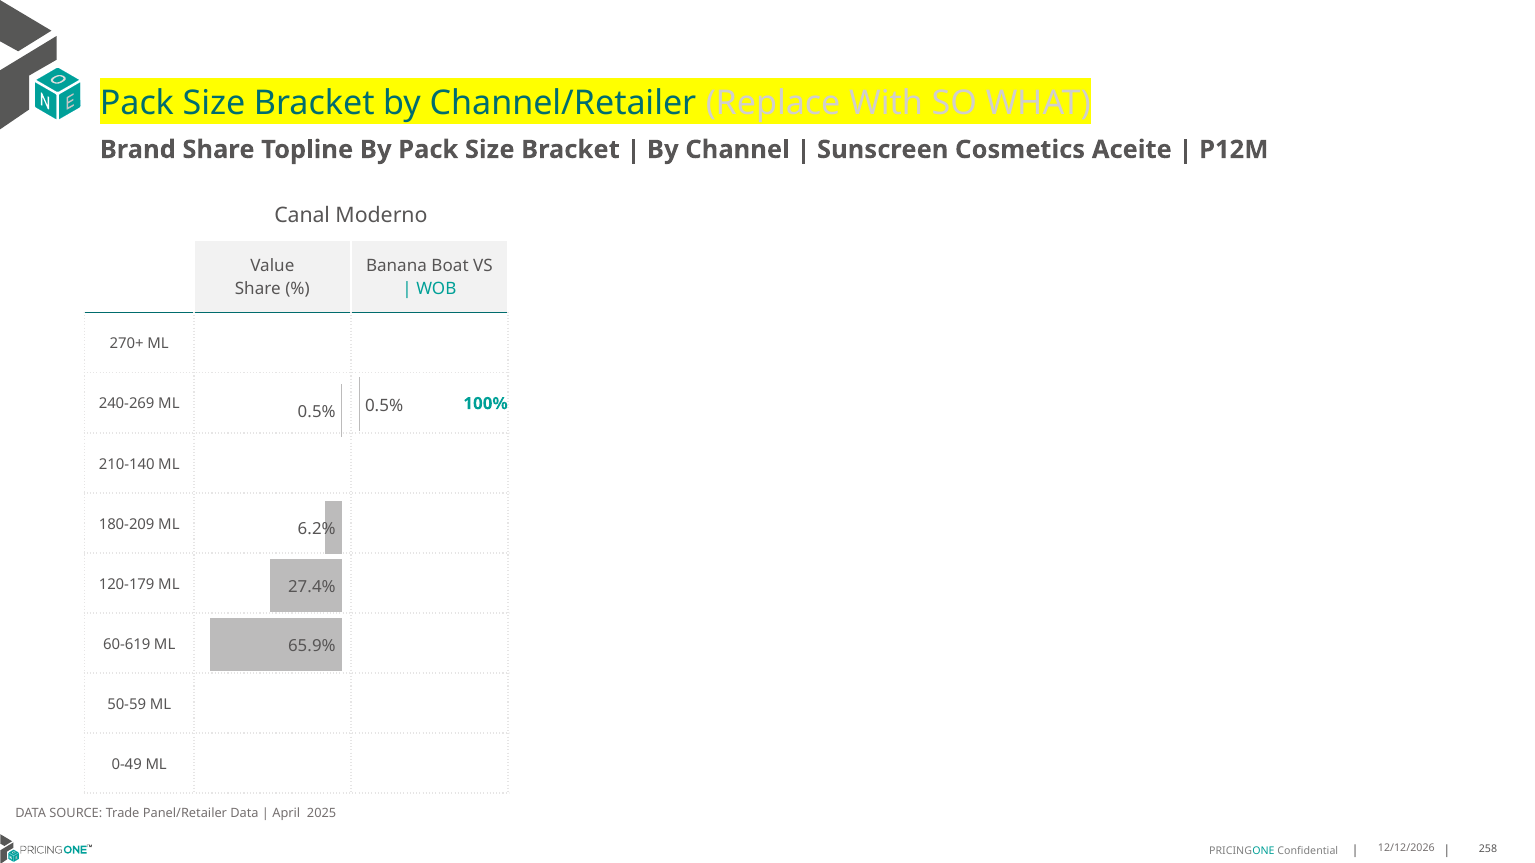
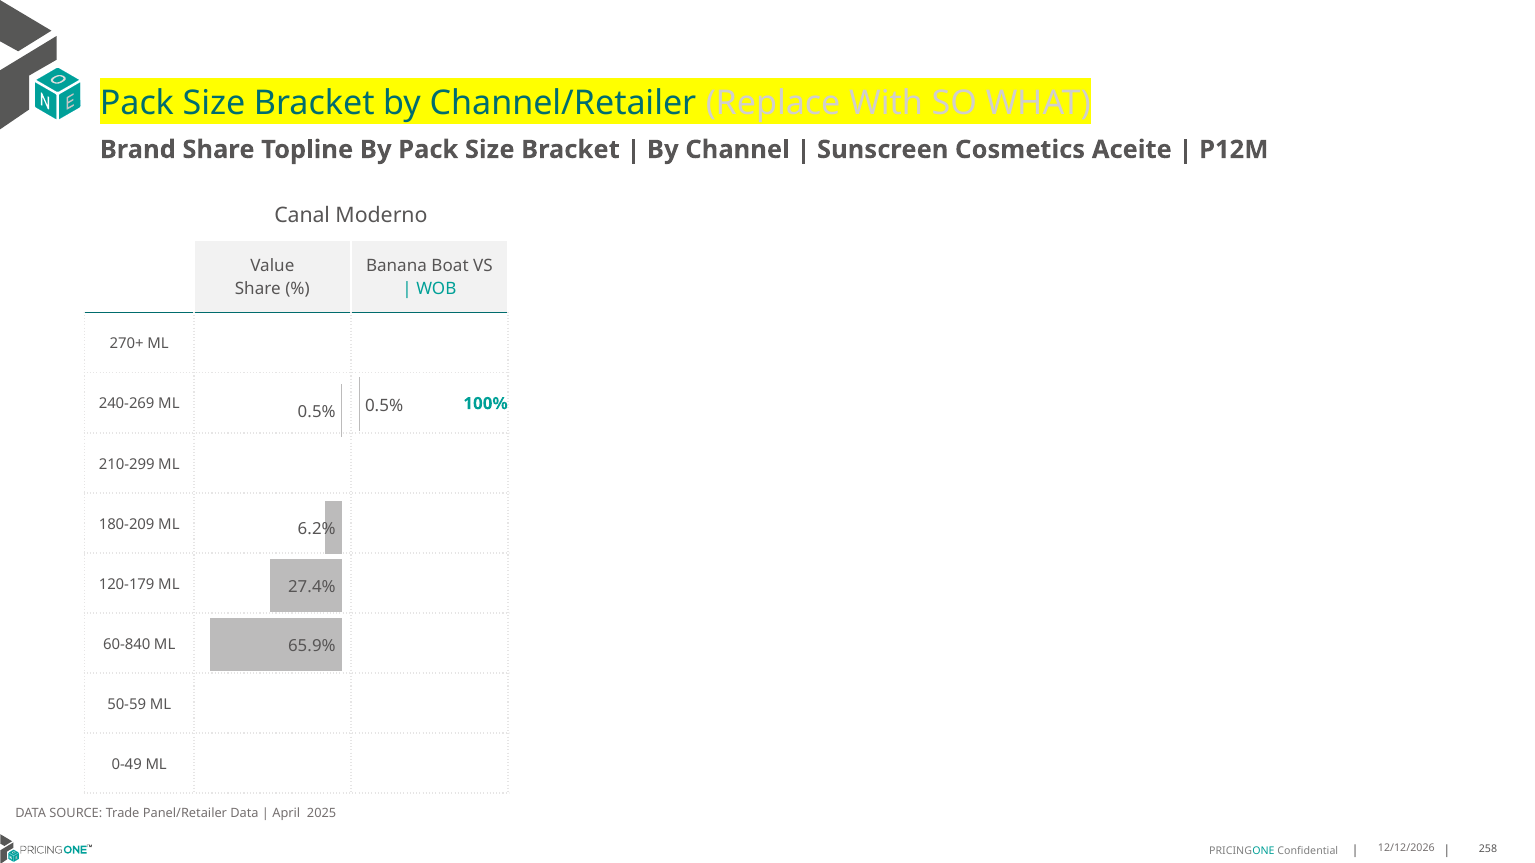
210-140: 210-140 -> 210-299 (127, 464)
60-619: 60-619 -> 60-840 (127, 645)
